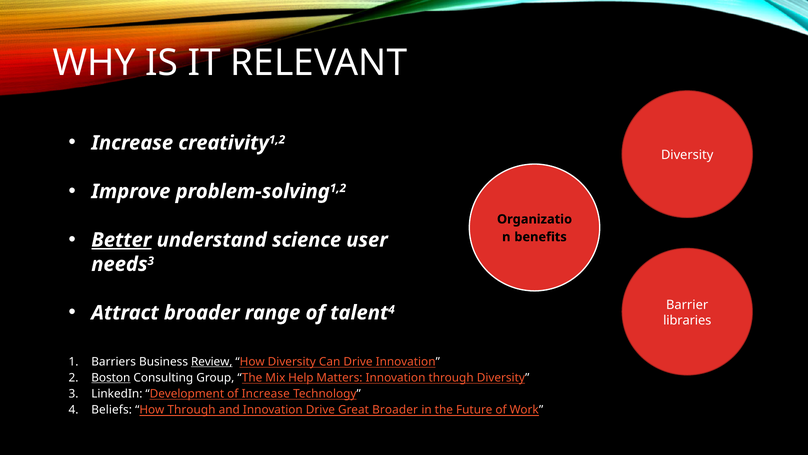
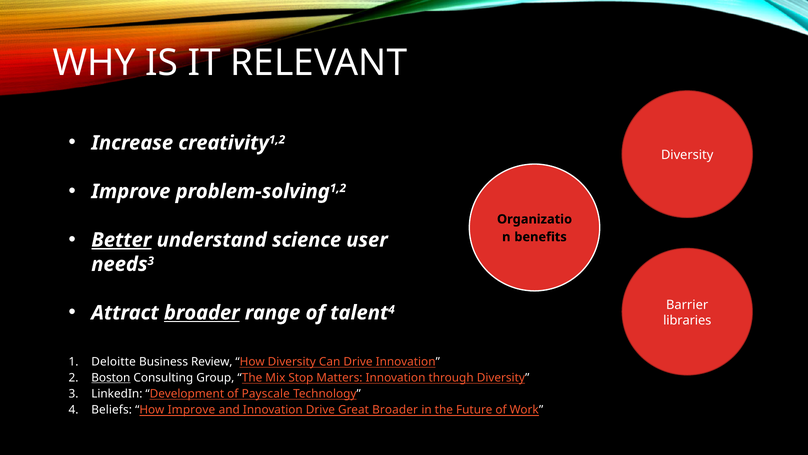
broader underline: none -> present (202, 312)
Barriers: Barriers -> Deloitte (114, 361)
Review underline: present -> none (212, 361)
Help: Help -> Stop (301, 377)
of Increase: Increase -> Payscale (266, 393)
How Through: Through -> Improve (191, 409)
